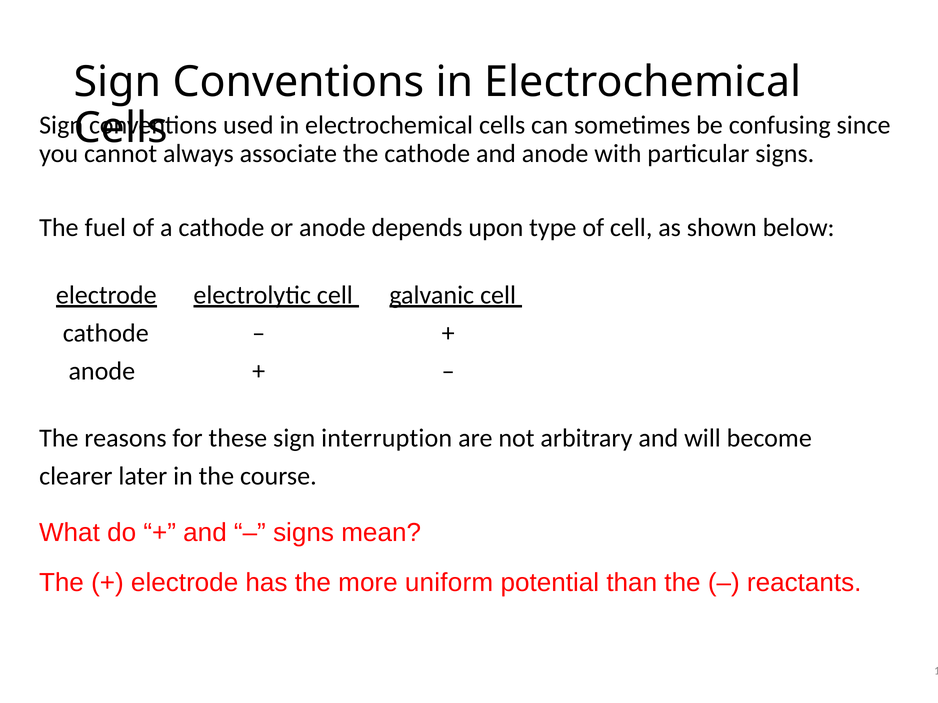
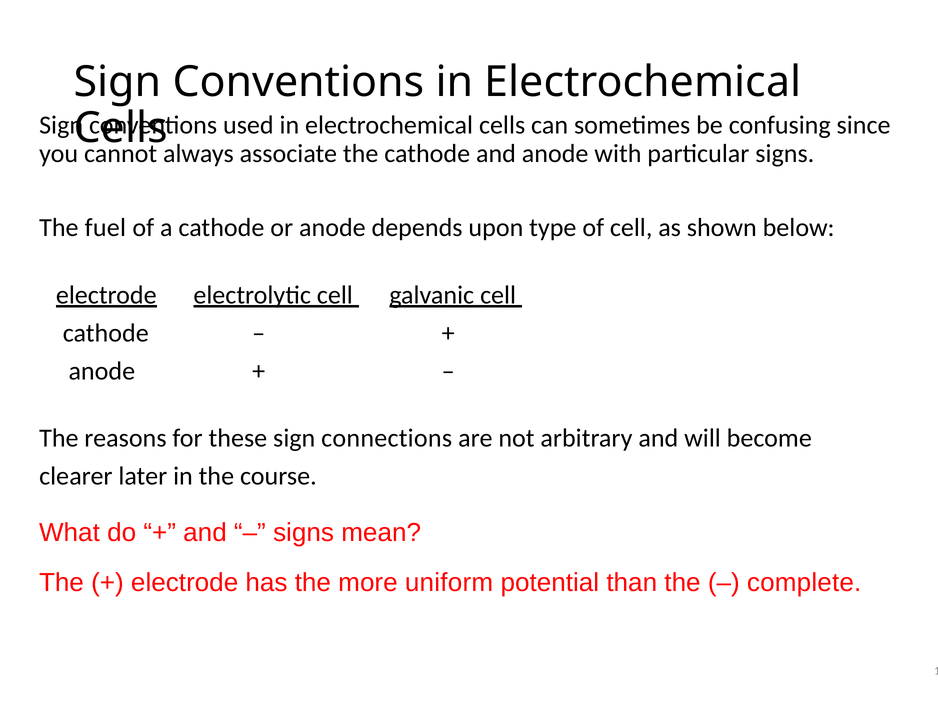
interruption: interruption -> connections (387, 439)
reactants: reactants -> complete (804, 583)
